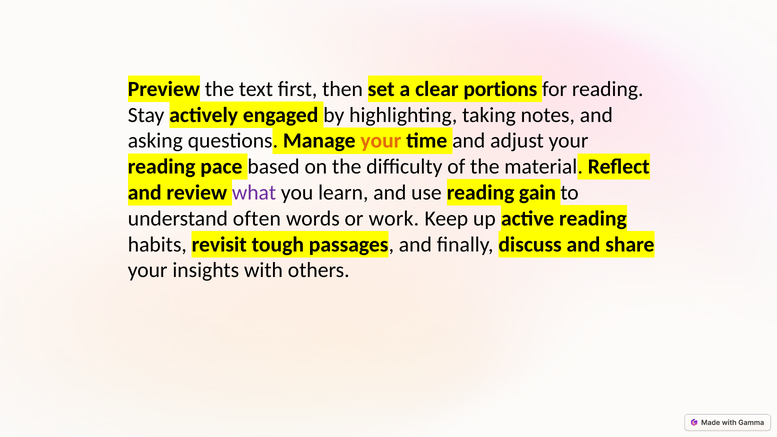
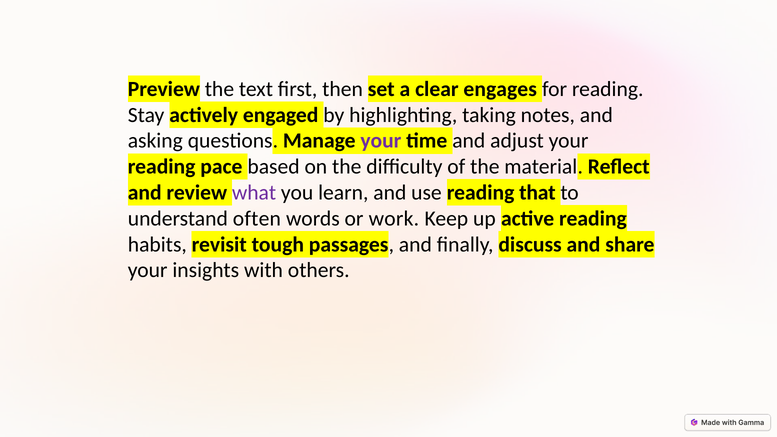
portions: portions -> engages (500, 89)
your colour: orange -> purple (381, 141)
gain: gain -> that (537, 193)
